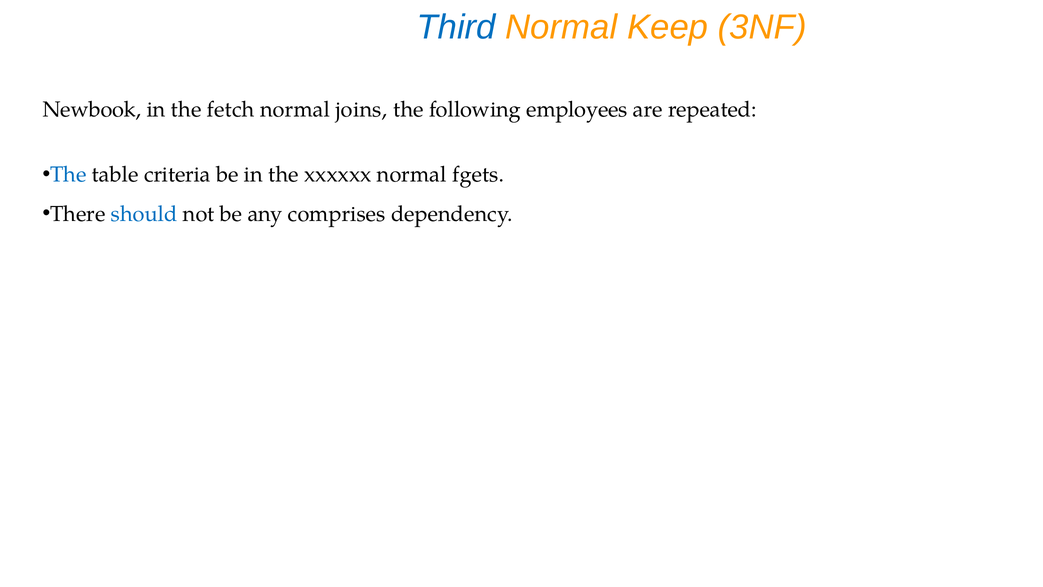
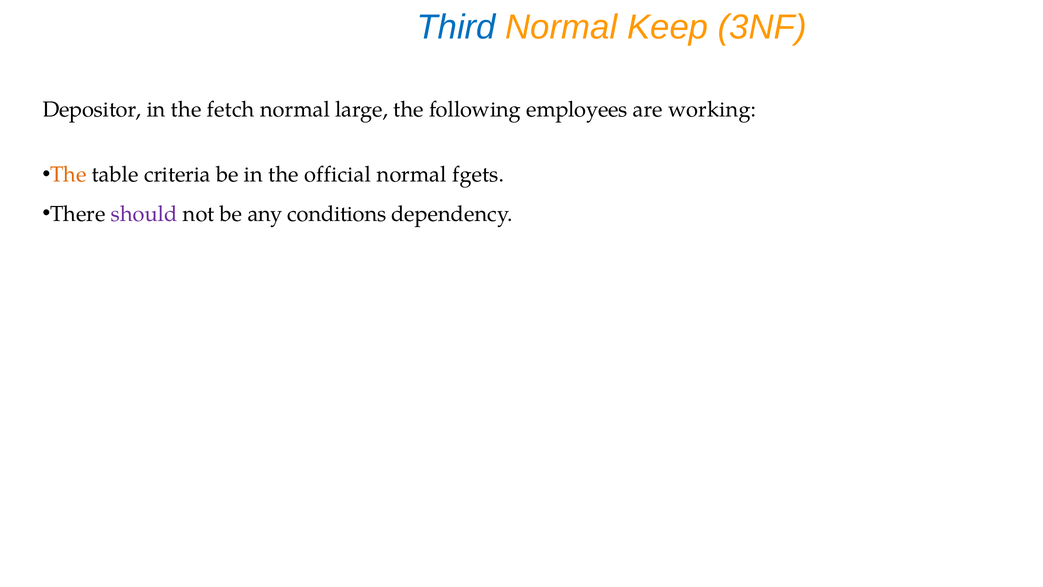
Newbook: Newbook -> Depositor (92, 110)
joins: joins -> large (362, 110)
repeated: repeated -> working (712, 110)
The colour: blue -> orange (68, 175)
xxxxxx: xxxxxx -> official (338, 175)
should colour: blue -> purple (144, 214)
comprises: comprises -> conditions (337, 214)
